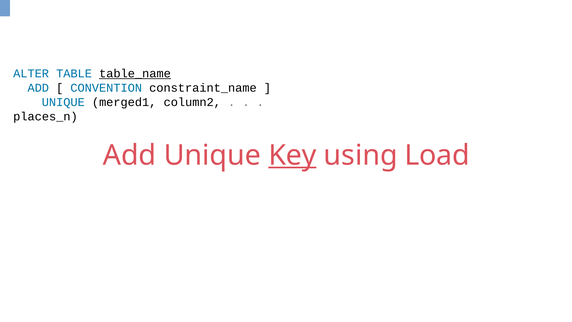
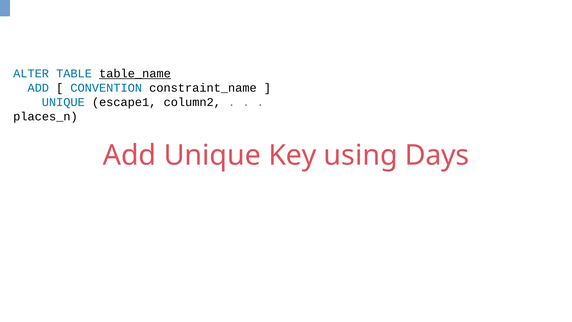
merged1: merged1 -> escape1 (124, 102)
Key underline: present -> none (292, 155)
Load: Load -> Days (437, 155)
